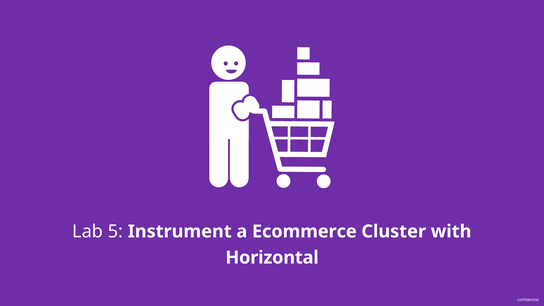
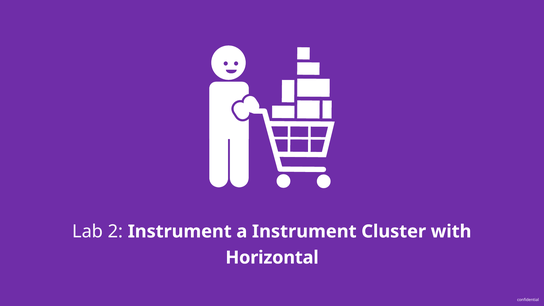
5: 5 -> 2 (115, 231)
a Ecommerce: Ecommerce -> Instrument (304, 231)
